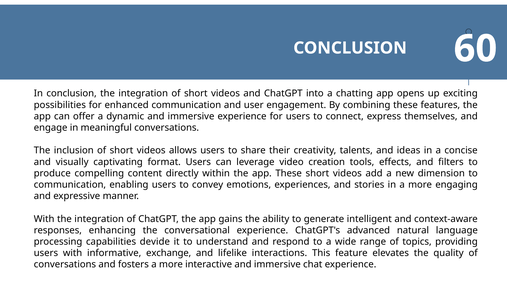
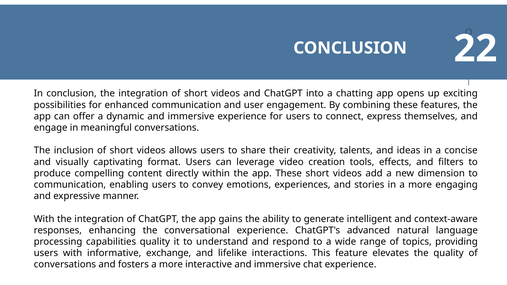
60: 60 -> 22 (475, 49)
capabilities devide: devide -> quality (155, 242)
